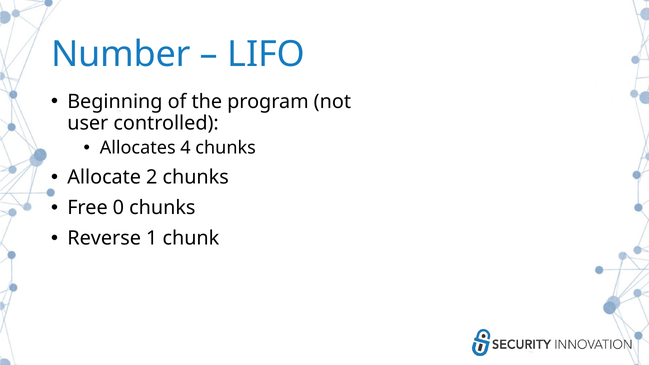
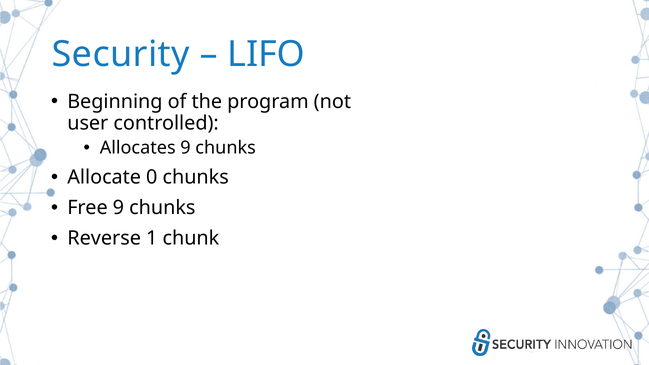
Number: Number -> Security (121, 54)
Allocates 4: 4 -> 9 (186, 148)
2: 2 -> 0 (152, 177)
Free 0: 0 -> 9 (118, 208)
